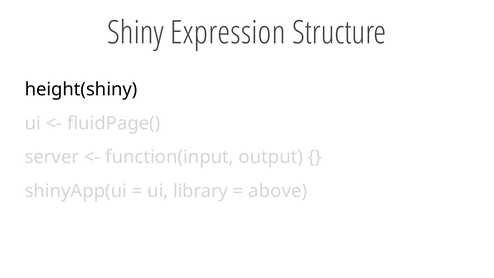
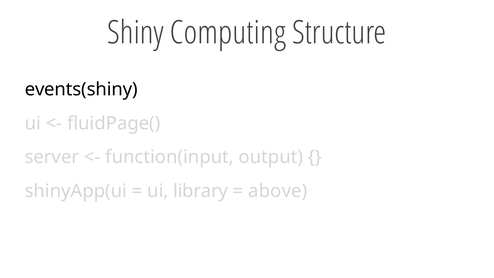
Expression: Expression -> Computing (228, 33)
height(shiny: height(shiny -> events(shiny (81, 90)
